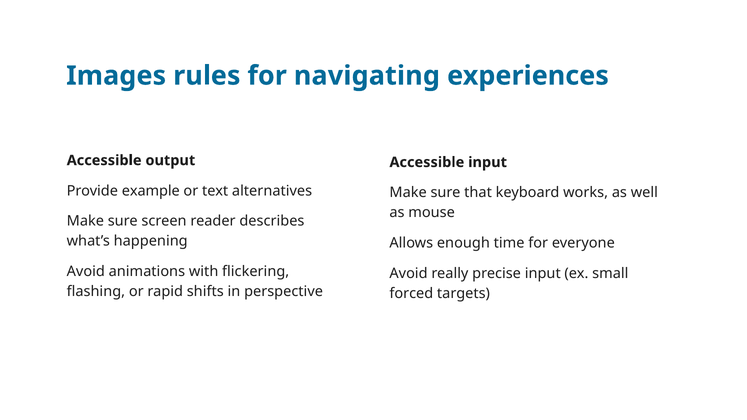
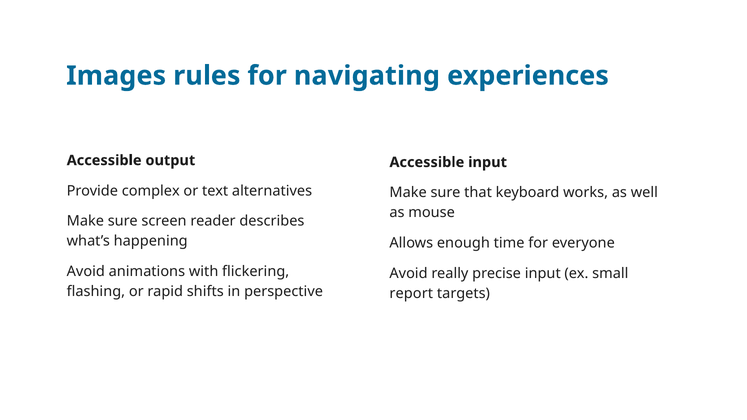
example: example -> complex (151, 191)
forced: forced -> report (411, 294)
